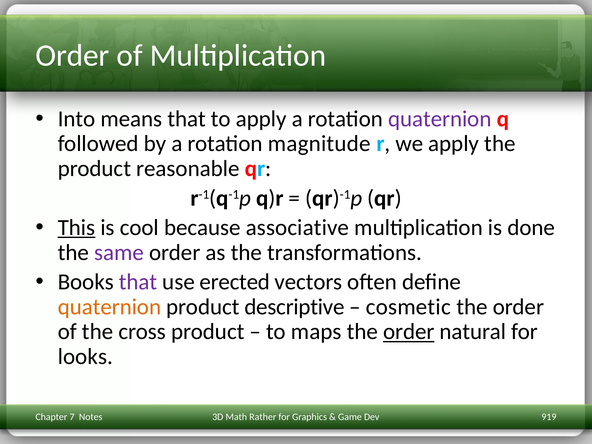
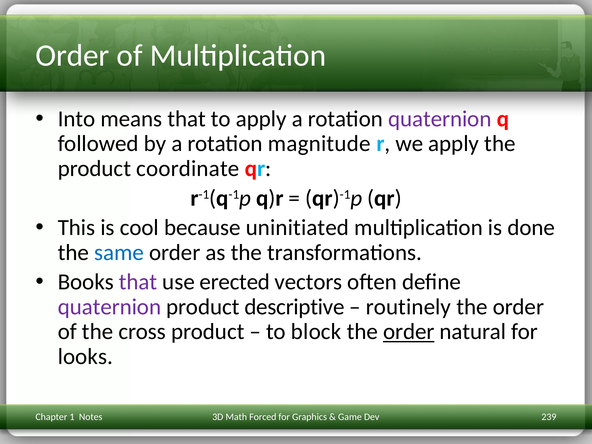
reasonable: reasonable -> coordinate (188, 169)
This underline: present -> none (76, 228)
associative: associative -> uninitiated (297, 228)
same colour: purple -> blue (119, 252)
quaternion colour: orange -> purple (109, 307)
cosmetic: cosmetic -> routinely (408, 307)
maps: maps -> block (316, 332)
Rather: Rather -> Forced (263, 417)
919: 919 -> 239 (549, 417)
7: 7 -> 1 (72, 417)
